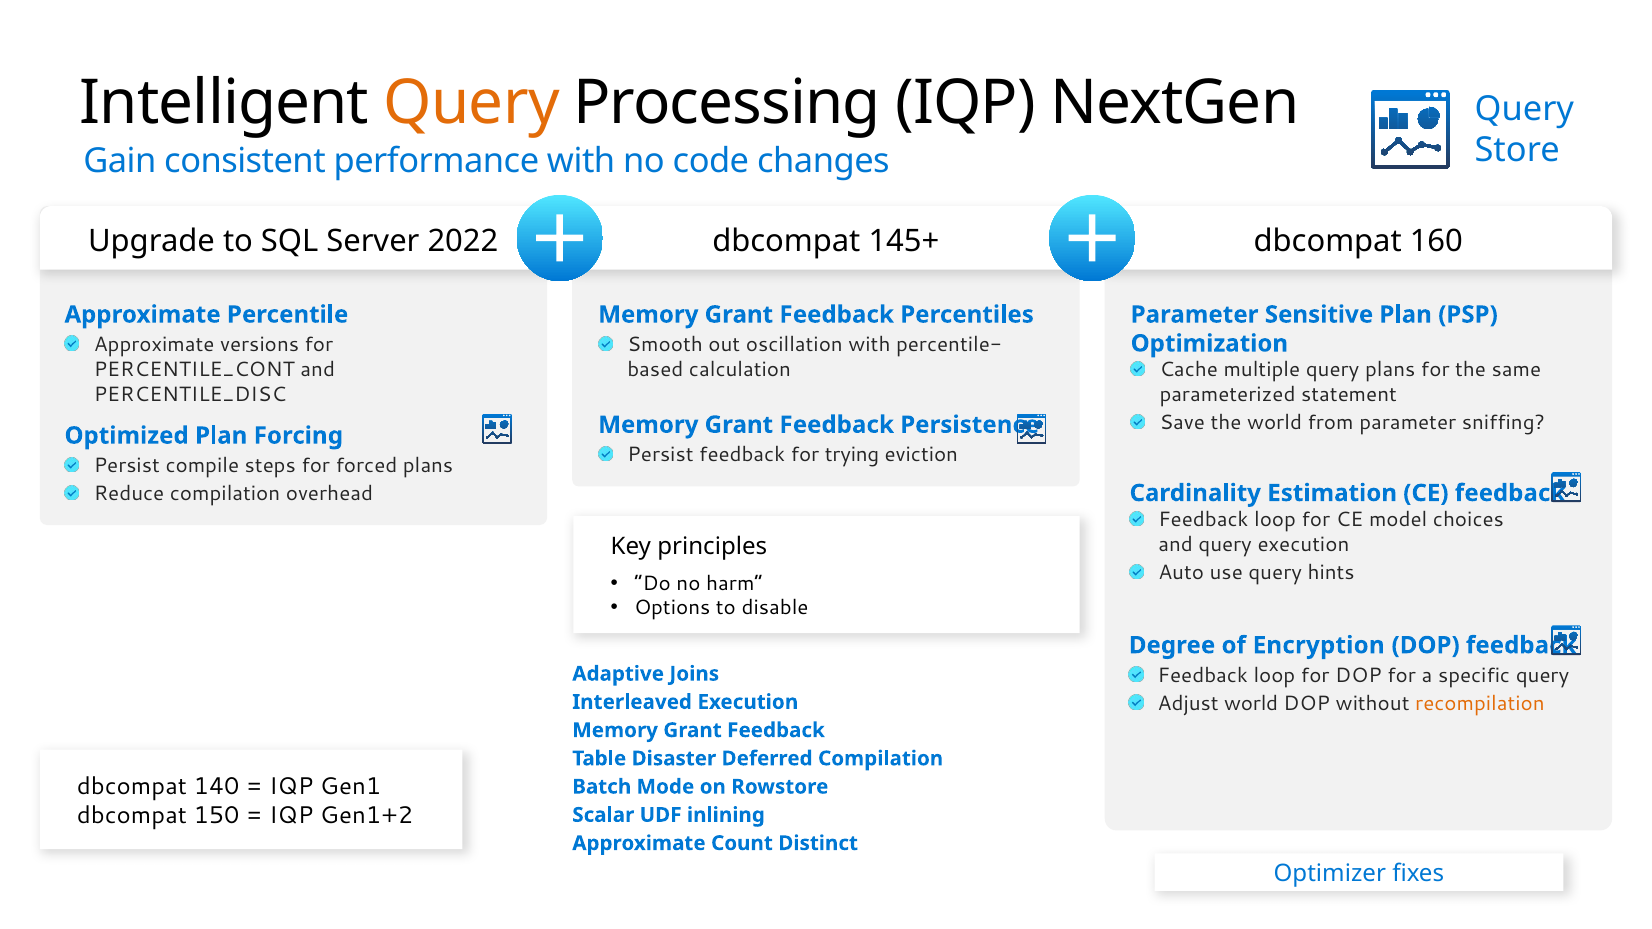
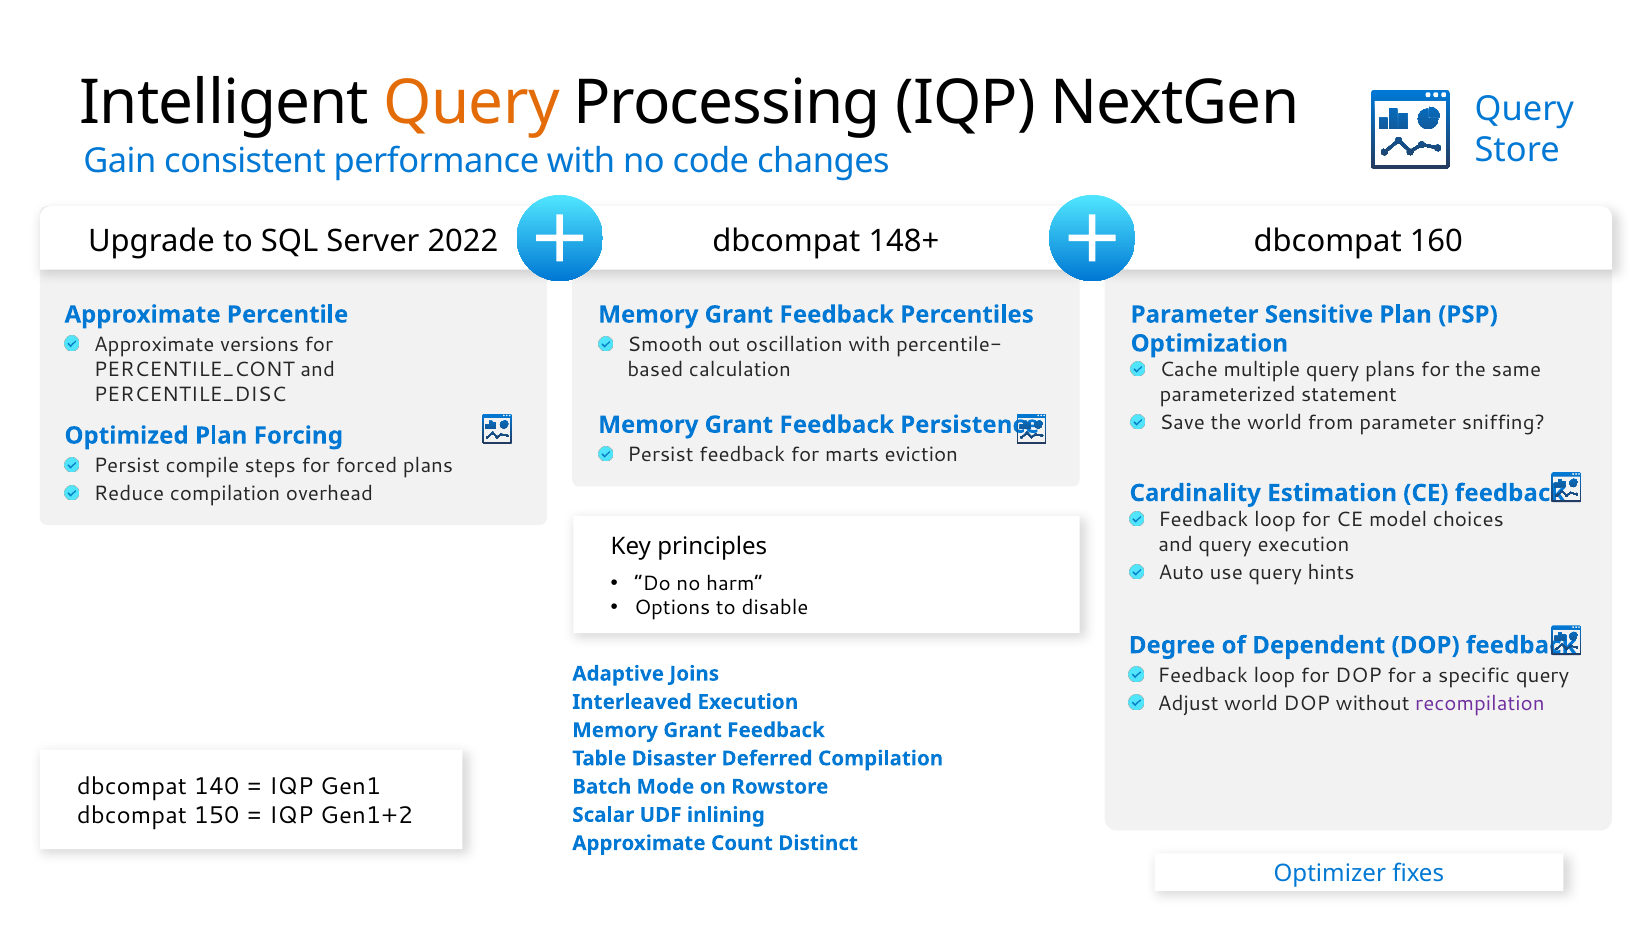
145+: 145+ -> 148+ (904, 242)
trying: trying -> marts (852, 455)
Encryption: Encryption -> Dependent (1319, 645)
recompilation colour: orange -> purple (1480, 704)
